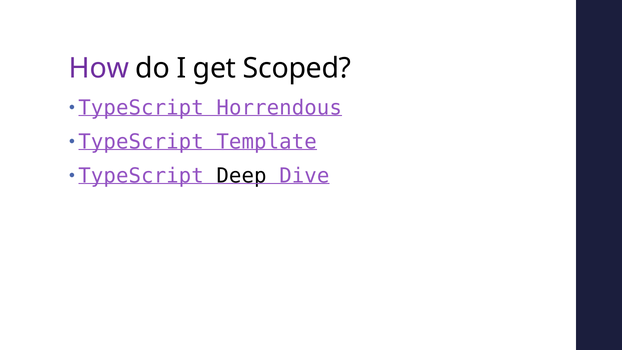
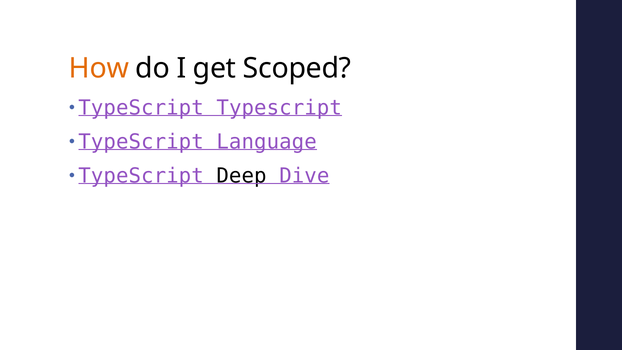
How colour: purple -> orange (99, 68)
Horrendous: Horrendous -> Typescript (279, 108)
Template: Template -> Language (267, 142)
